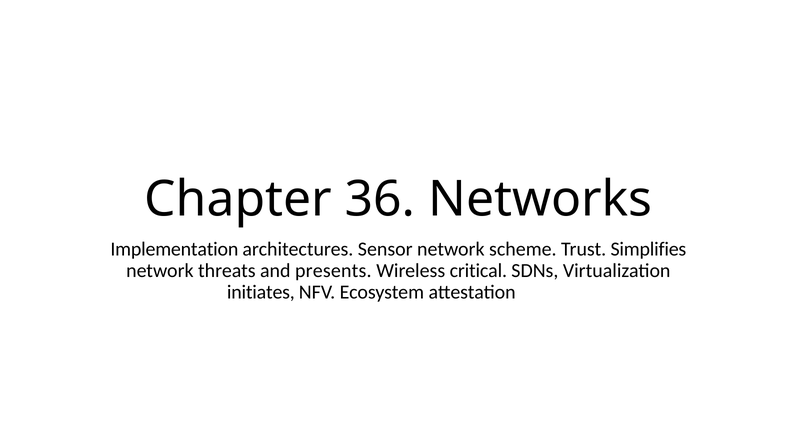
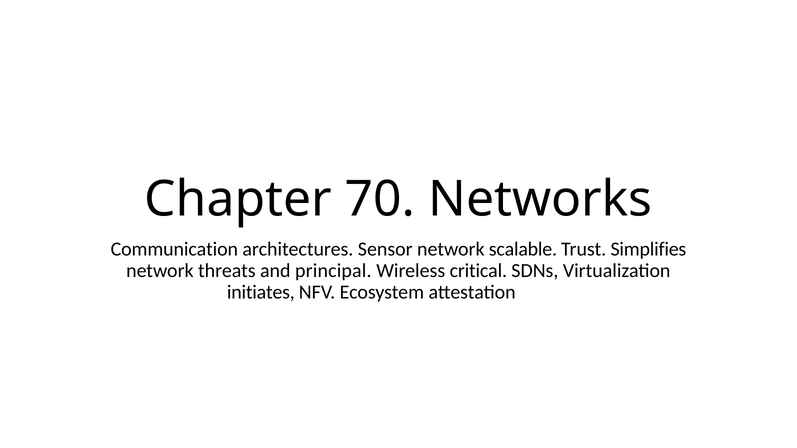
36: 36 -> 70 (380, 199)
Implementation: Implementation -> Communication (174, 249)
scheme: scheme -> scalable (523, 249)
presents: presents -> principal (333, 271)
